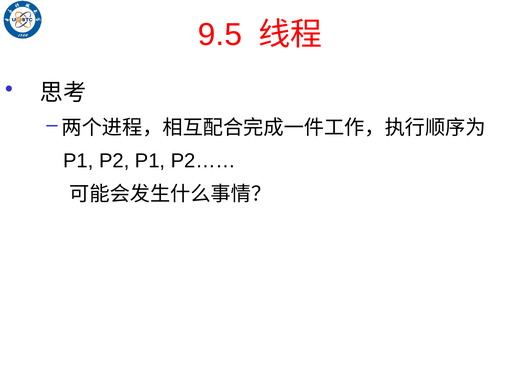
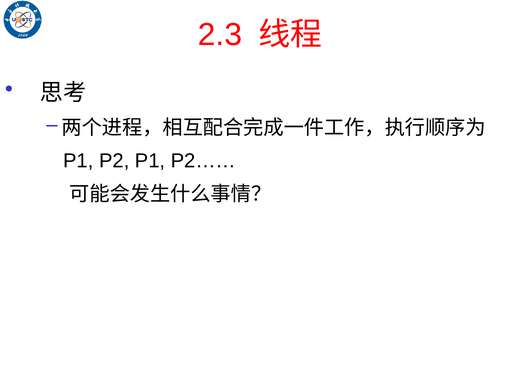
9.5: 9.5 -> 2.3 (220, 35)
